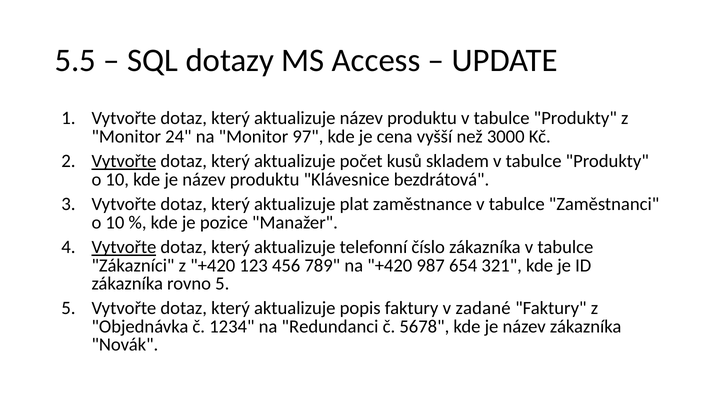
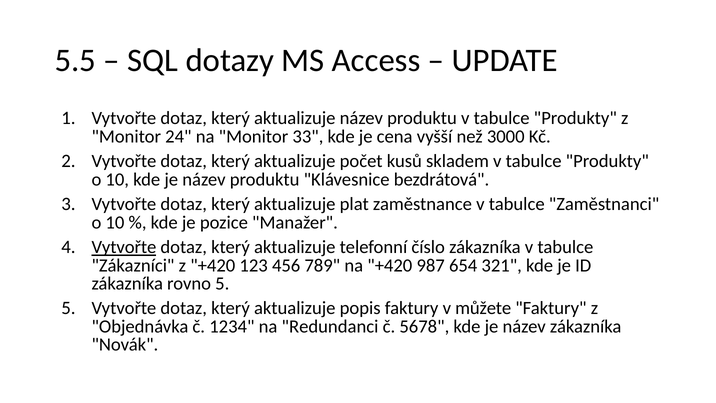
97: 97 -> 33 (308, 136)
Vytvořte underline: present -> none (124, 161)
zadané: zadané -> můžete (483, 308)
